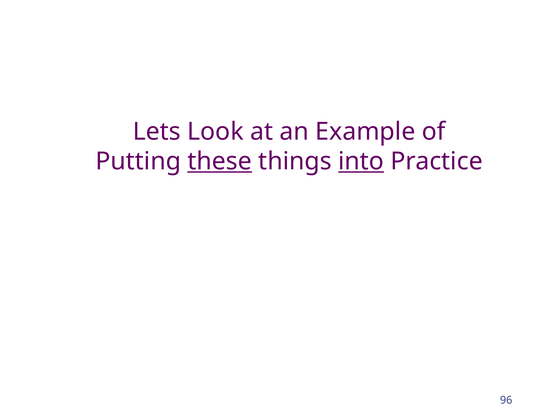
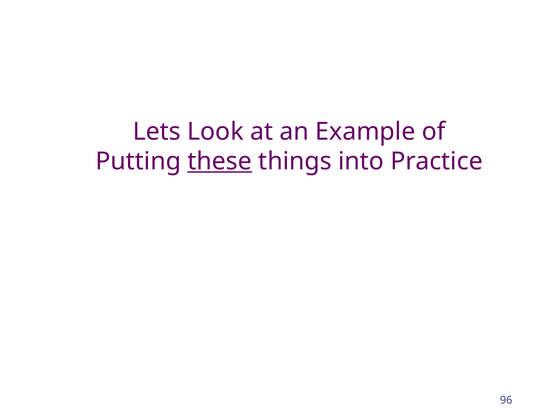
into underline: present -> none (361, 161)
